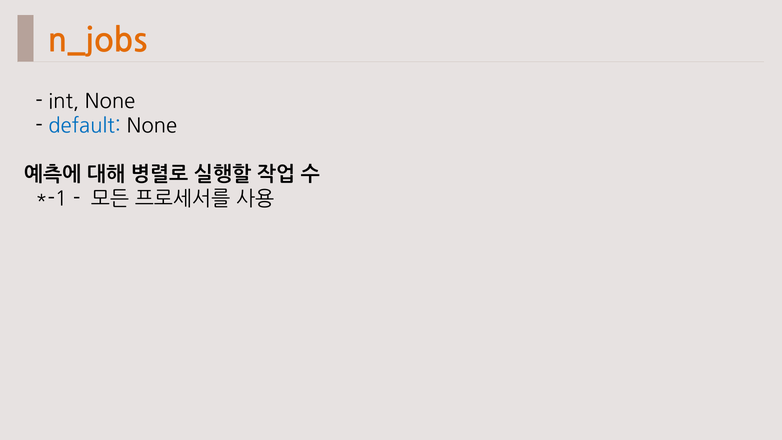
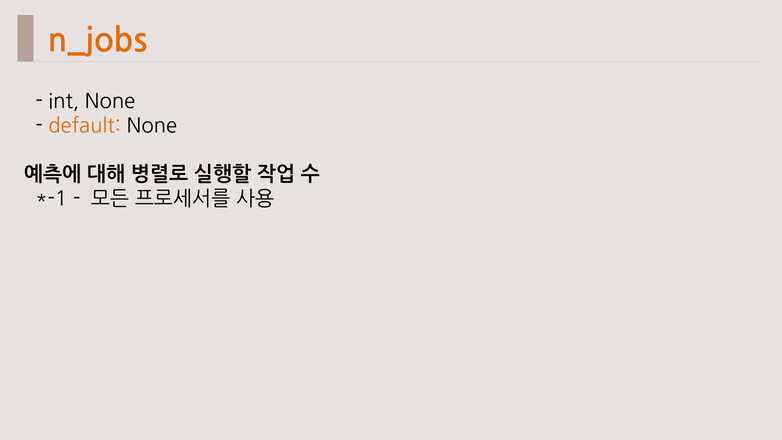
default colour: blue -> orange (85, 126)
